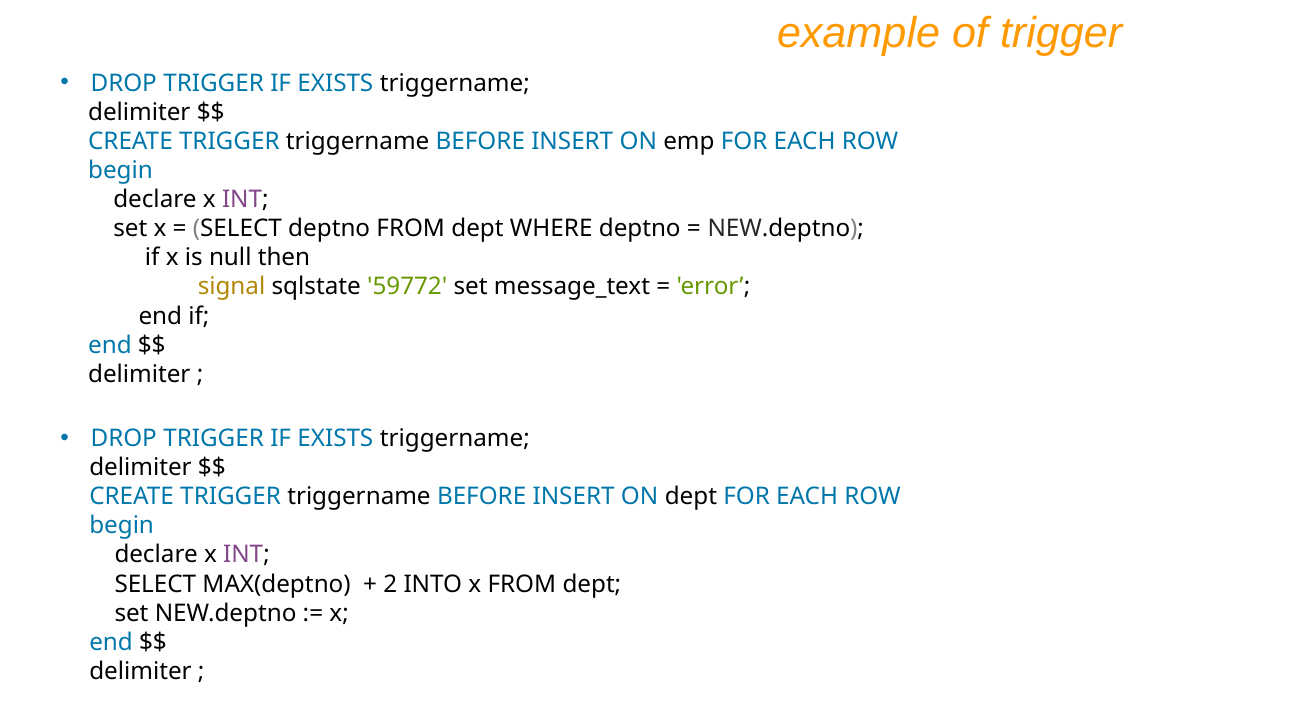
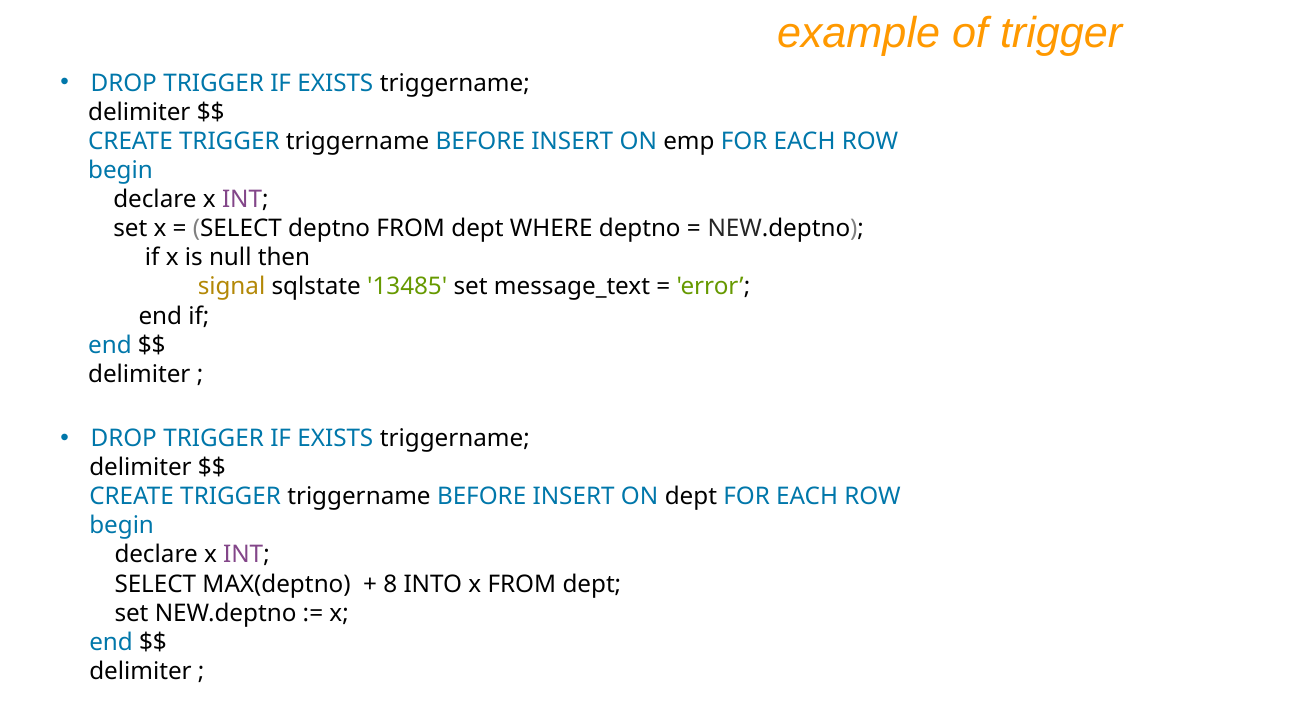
59772: 59772 -> 13485 (407, 287)
2: 2 -> 8 (390, 584)
